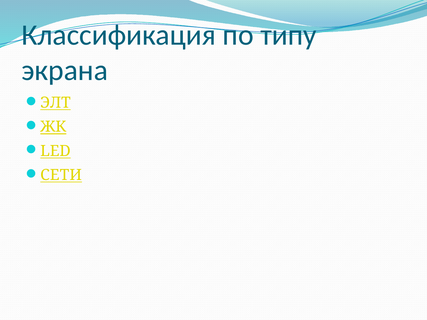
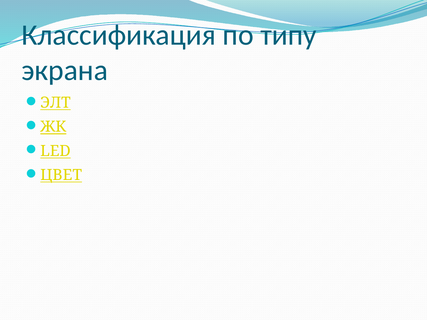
СЕТИ: СЕТИ -> ЦВЕТ (61, 175)
